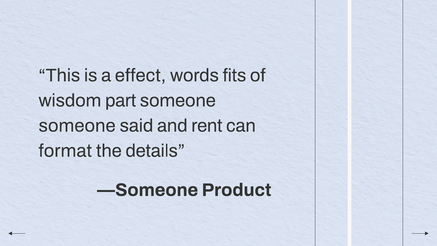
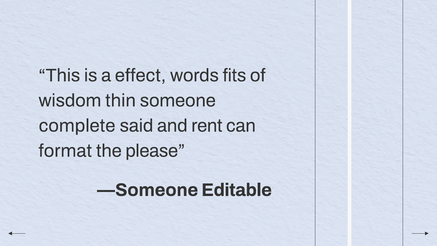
part: part -> thin (120, 100)
someone: someone -> complete (77, 126)
details: details -> please (155, 151)
Product: Product -> Editable (237, 190)
